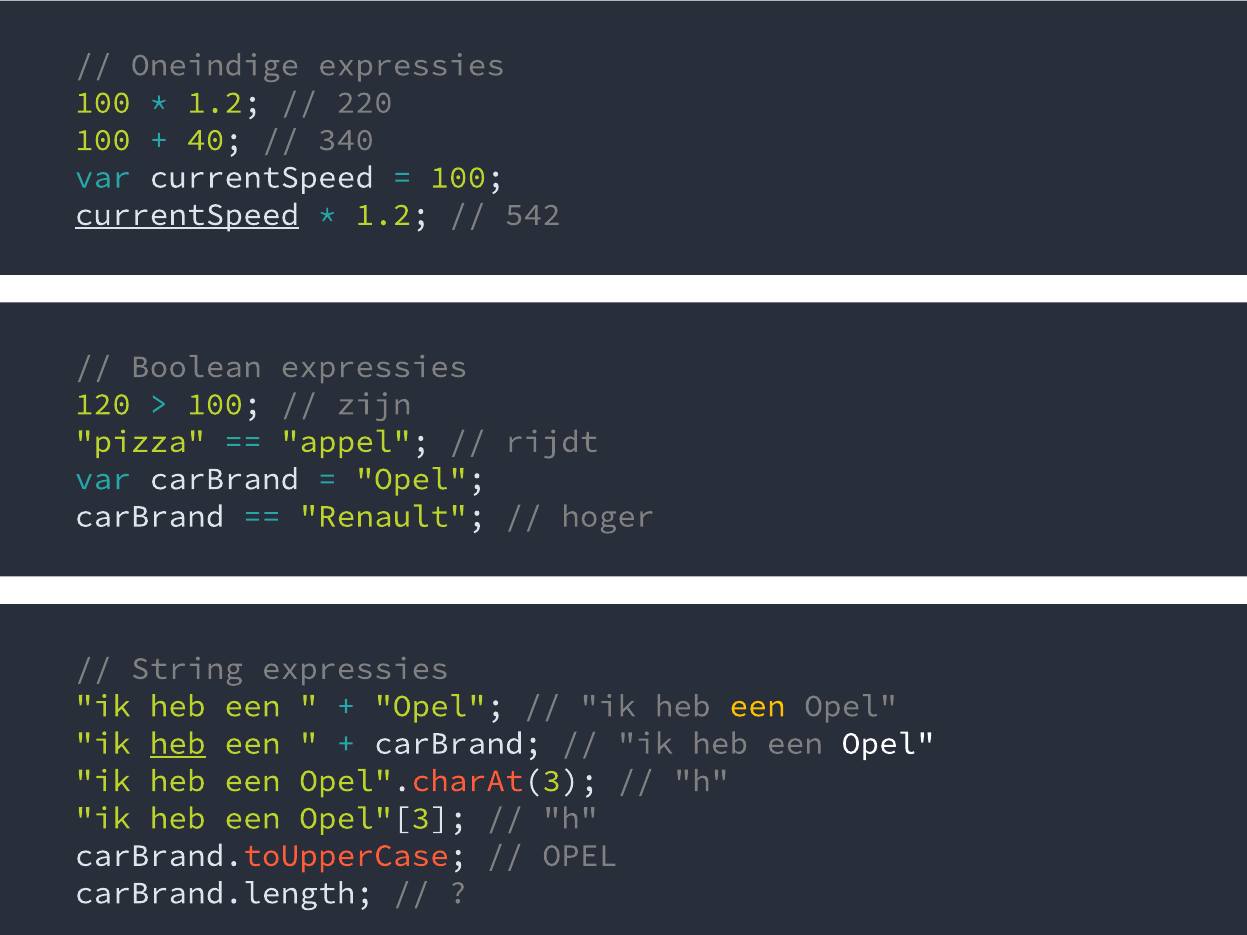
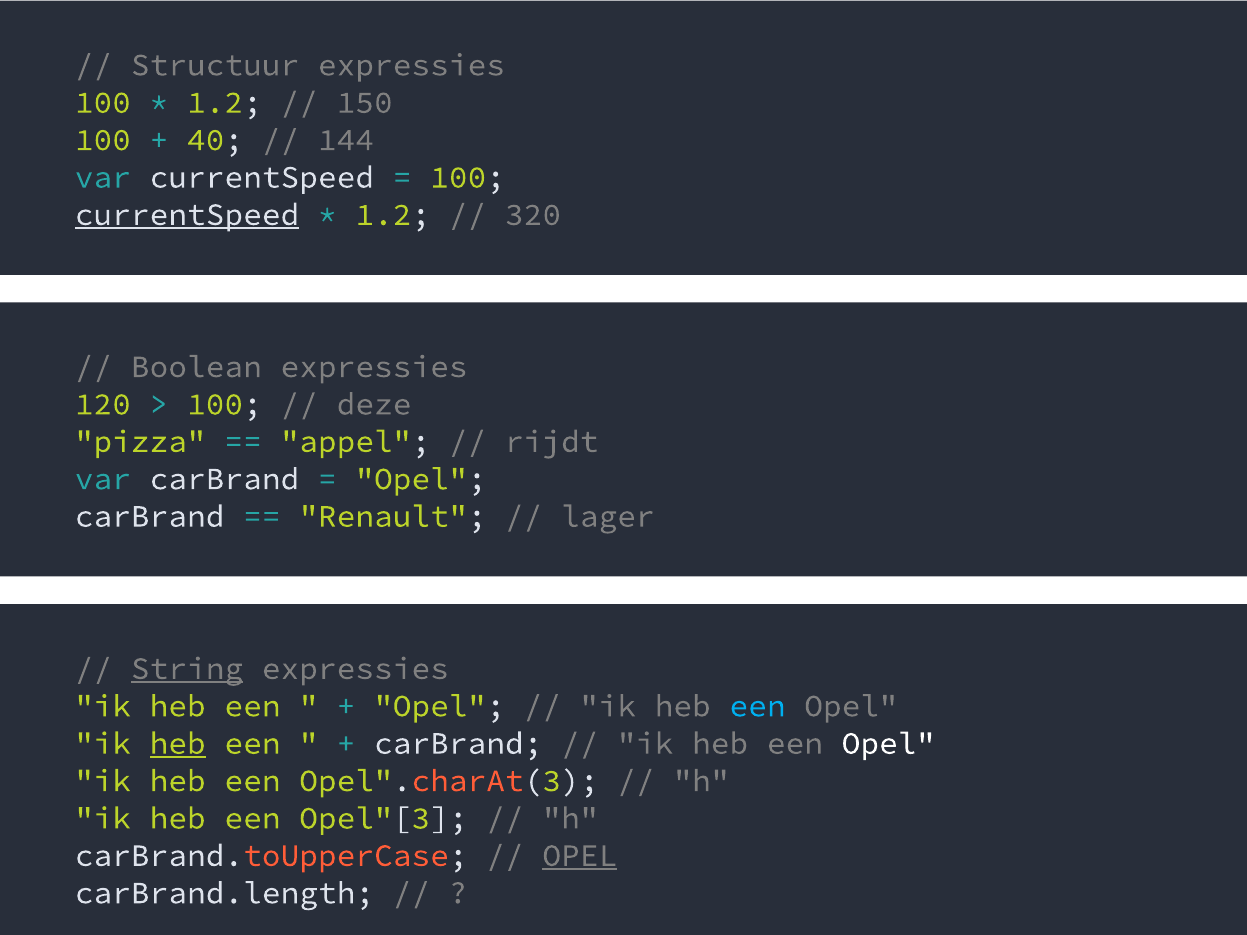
Oneindige: Oneindige -> Structuur (215, 65)
220: 220 -> 150 (365, 102)
340: 340 -> 144 (346, 140)
542: 542 -> 320 (533, 215)
zijn: zijn -> deze (374, 404)
hoger: hoger -> lager (608, 516)
String underline: none -> present (187, 669)
een colour: yellow -> light blue (758, 706)
OPEL underline: none -> present (580, 856)
